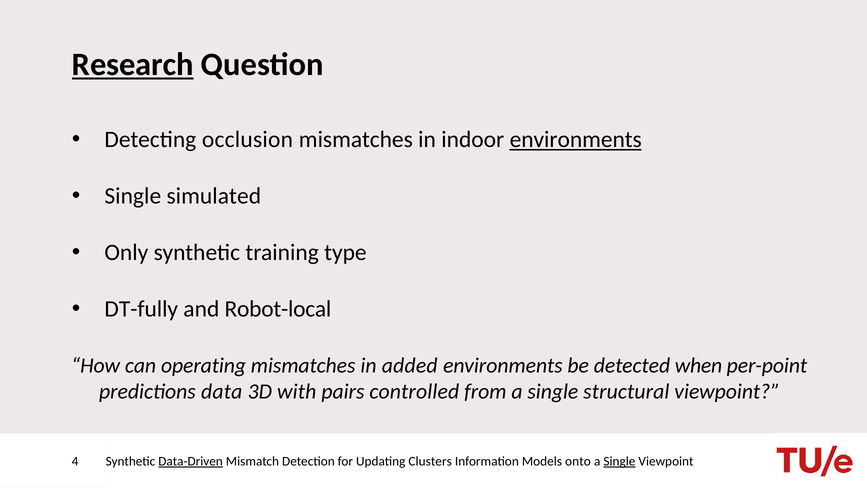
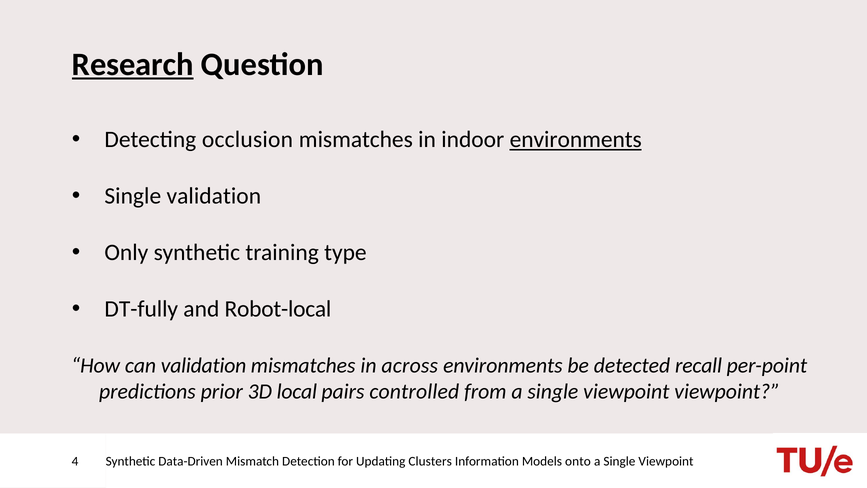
Single simulated: simulated -> validation (214, 196)
can operating: operating -> validation (204, 365)
added: added -> across (410, 365)
when: when -> recall (699, 365)
data: data -> prior (222, 391)
with: with -> local (297, 391)
from a single structural: structural -> viewpoint (626, 391)
Data-Driven underline: present -> none (191, 461)
Single underline: present -> none (619, 461)
